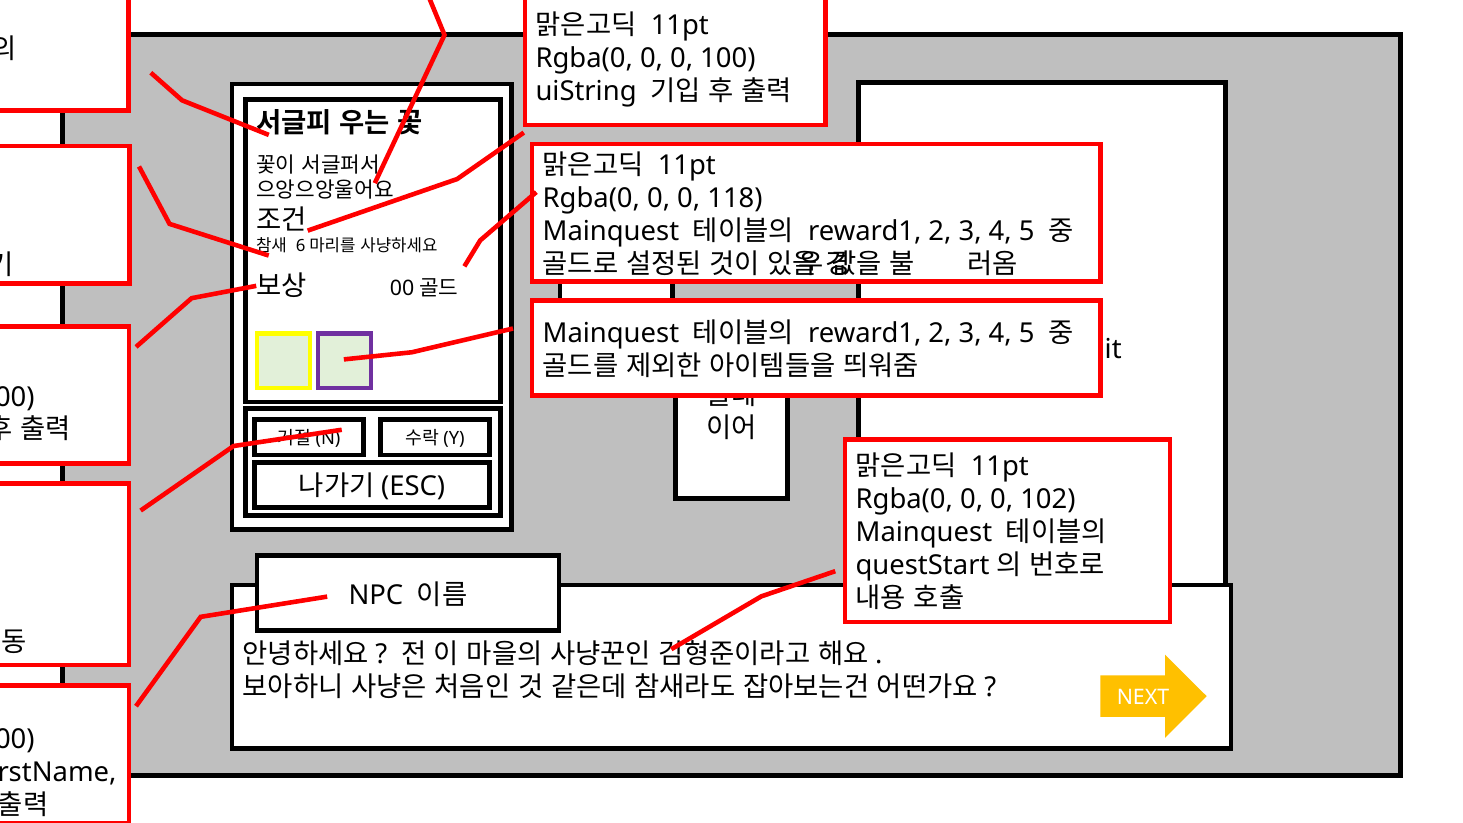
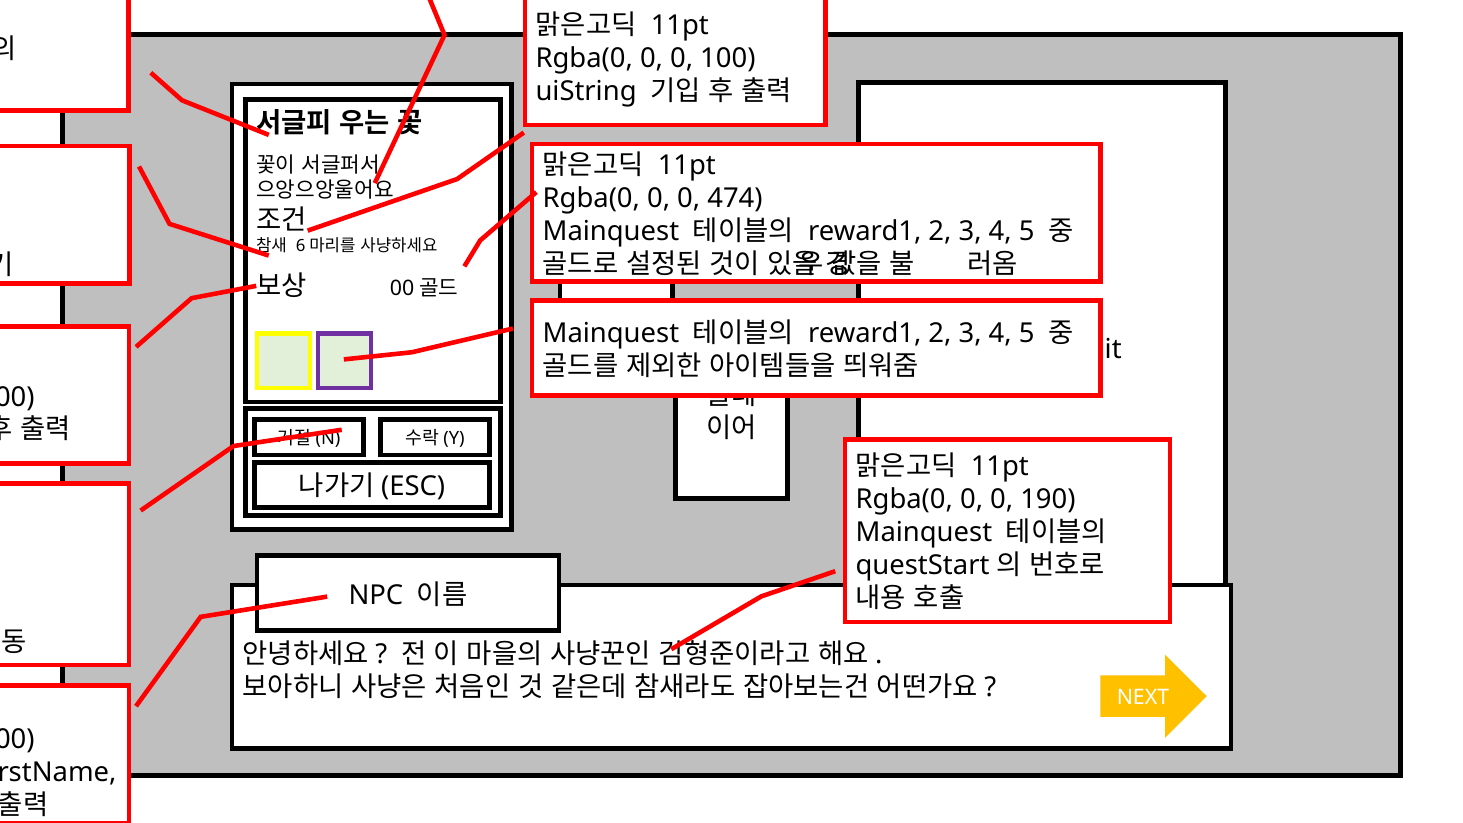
118: 118 -> 474 (735, 198)
102: 102 -> 190 (1048, 499)
